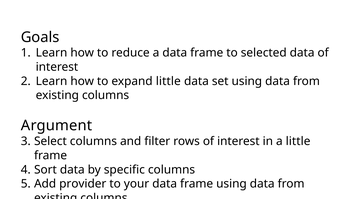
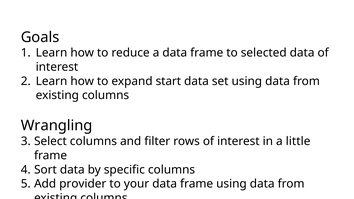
expand little: little -> start (168, 81)
Argument: Argument -> Wrangling (57, 126)
